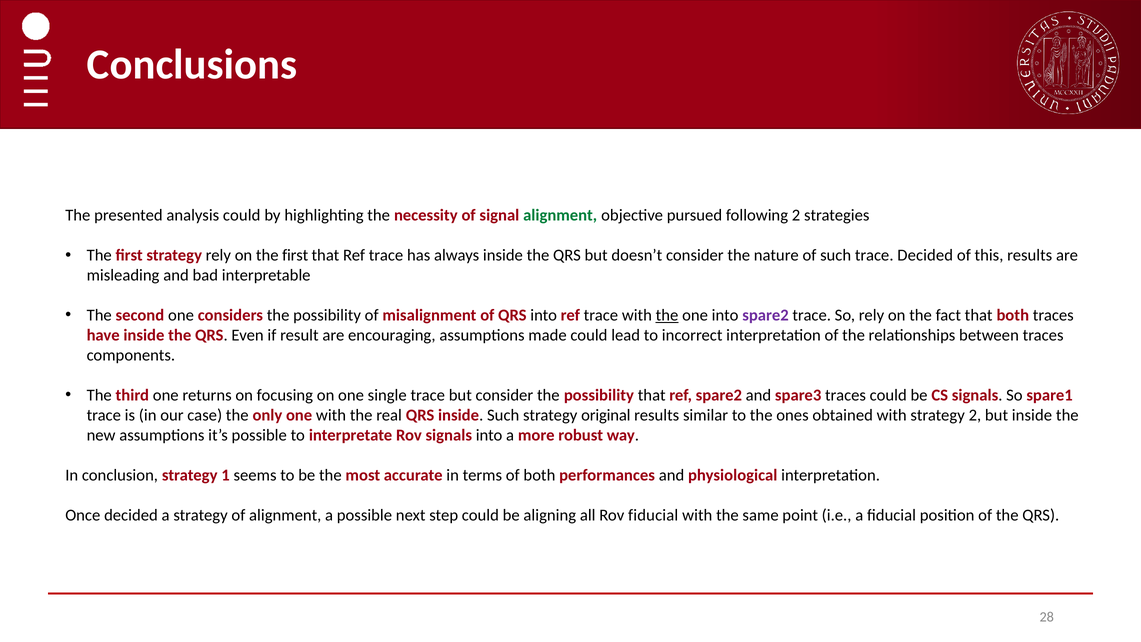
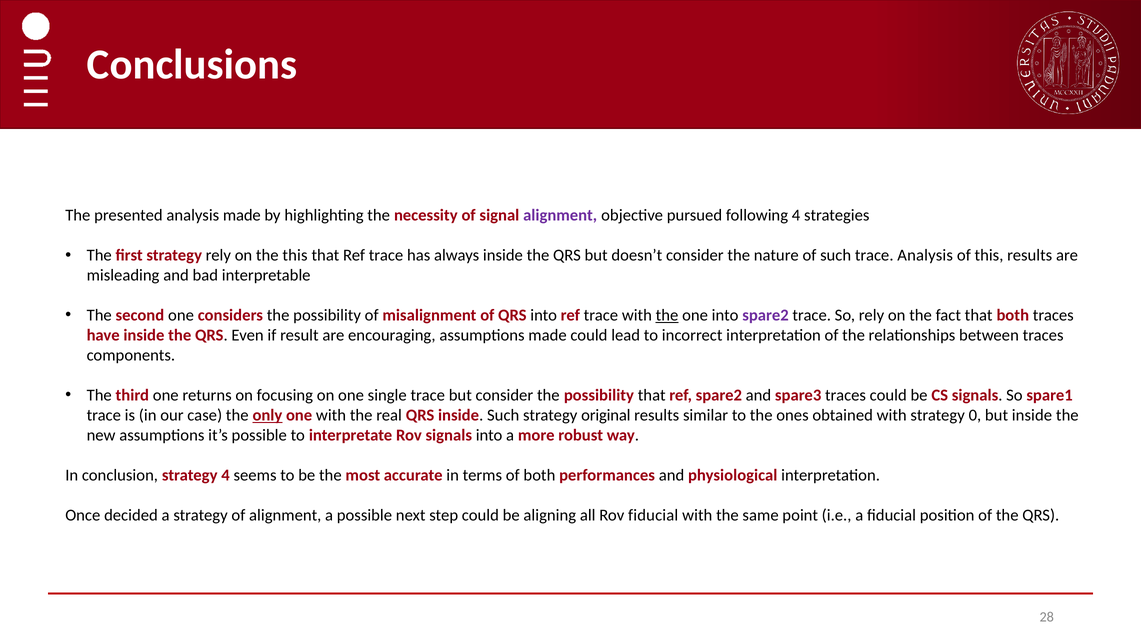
analysis could: could -> made (242, 215)
alignment colour: green -> purple (560, 215)
following 2: 2 -> 4 (796, 215)
on the first: first -> this (295, 255)
trace Decided: Decided -> Analysis (925, 255)
only underline: none -> present (267, 415)
strategy 2: 2 -> 0 (975, 415)
strategy 1: 1 -> 4 (225, 475)
